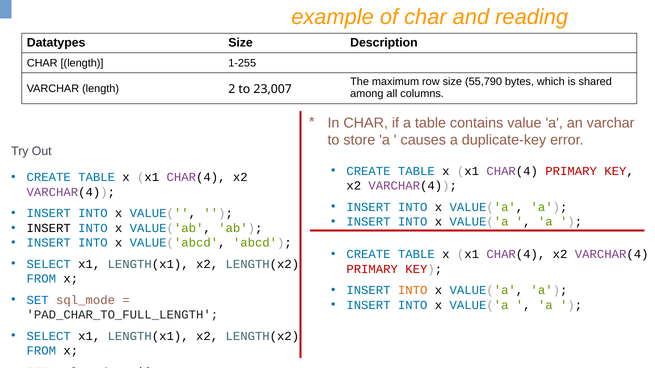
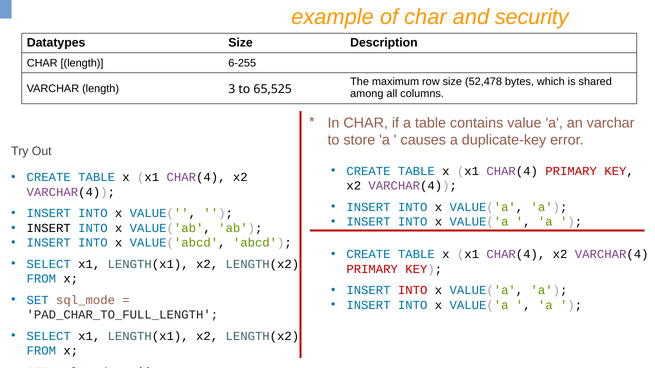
reading: reading -> security (532, 17)
1-255: 1-255 -> 6-255 (242, 63)
55,790: 55,790 -> 52,478 (483, 82)
2: 2 -> 3 (232, 89)
23,007: 23,007 -> 65,525 (273, 89)
INTO colour: orange -> red (413, 291)
